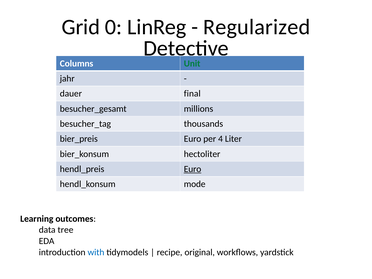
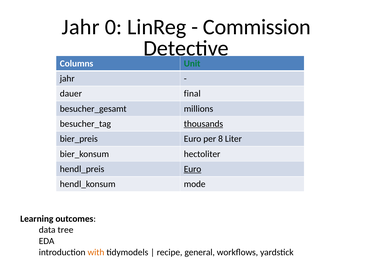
Grid: Grid -> Jahr (81, 27)
Regularized: Regularized -> Commission (257, 27)
thousands underline: none -> present (203, 124)
4: 4 -> 8 (221, 139)
with colour: blue -> orange (96, 252)
original: original -> general (200, 252)
